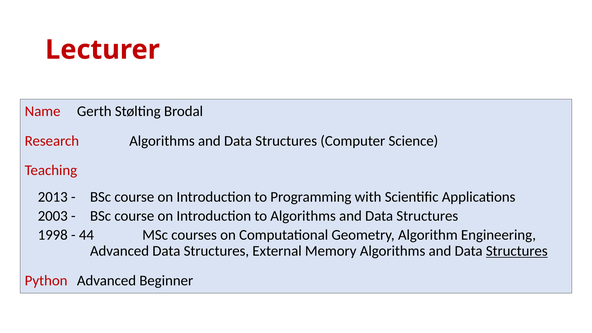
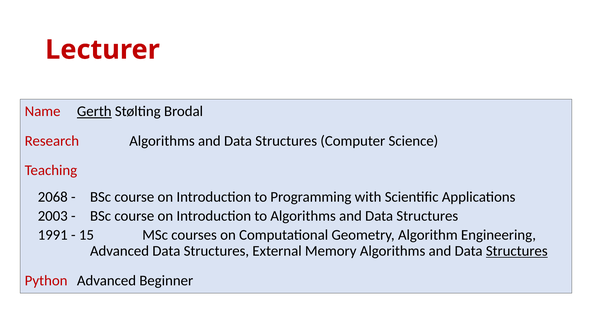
Gerth underline: none -> present (94, 111)
2013: 2013 -> 2068 (53, 197)
1998: 1998 -> 1991 (53, 235)
44: 44 -> 15 (86, 235)
